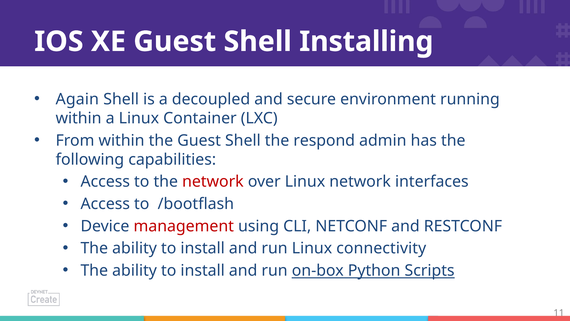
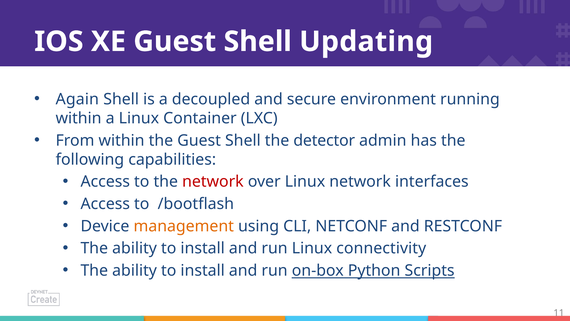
Installing: Installing -> Updating (366, 42)
respond: respond -> detector (324, 140)
management colour: red -> orange (184, 226)
